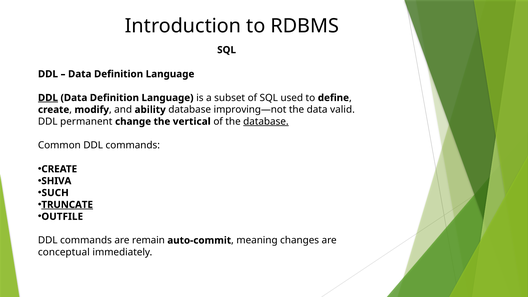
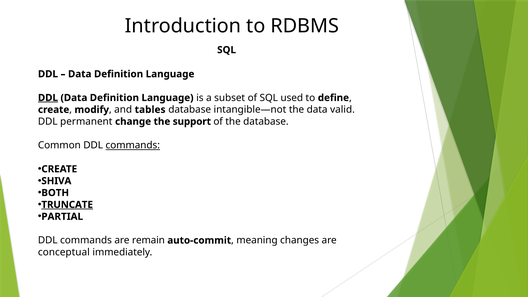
ability: ability -> tables (150, 110)
improving—not: improving—not -> intangible—not (250, 110)
vertical: vertical -> support (192, 122)
database underline: present -> none (266, 122)
commands underline: none -> present (133, 145)
SUCH: SUCH -> BOTH (55, 193)
OUTFILE: OUTFILE -> PARTIAL (62, 217)
